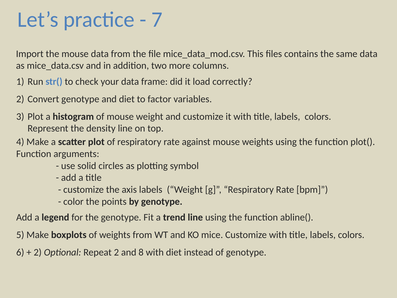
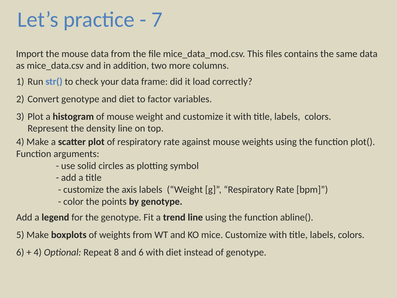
2: 2 -> 4 (38, 252)
Repeat 2: 2 -> 8 (116, 252)
and 8: 8 -> 6 (141, 252)
